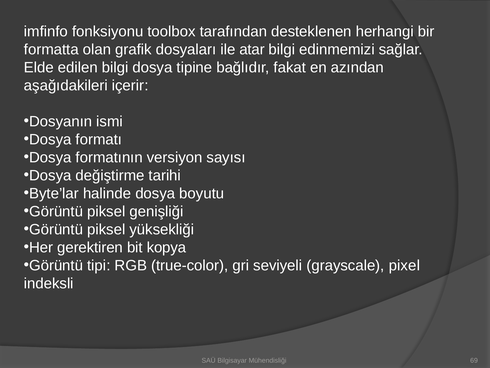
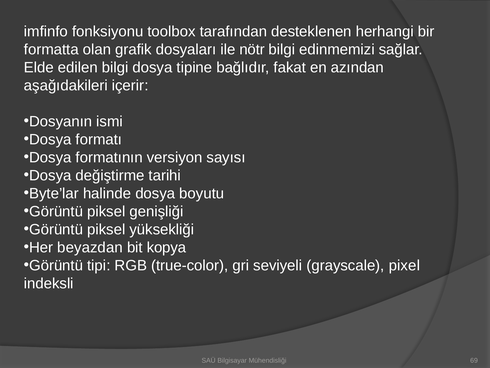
atar: atar -> nötr (252, 50)
gerektiren: gerektiren -> beyazdan (90, 247)
